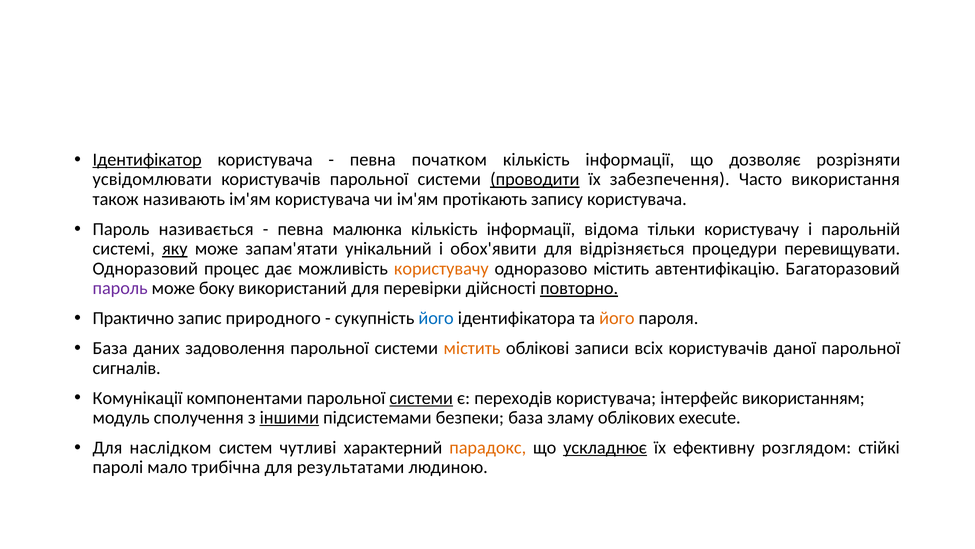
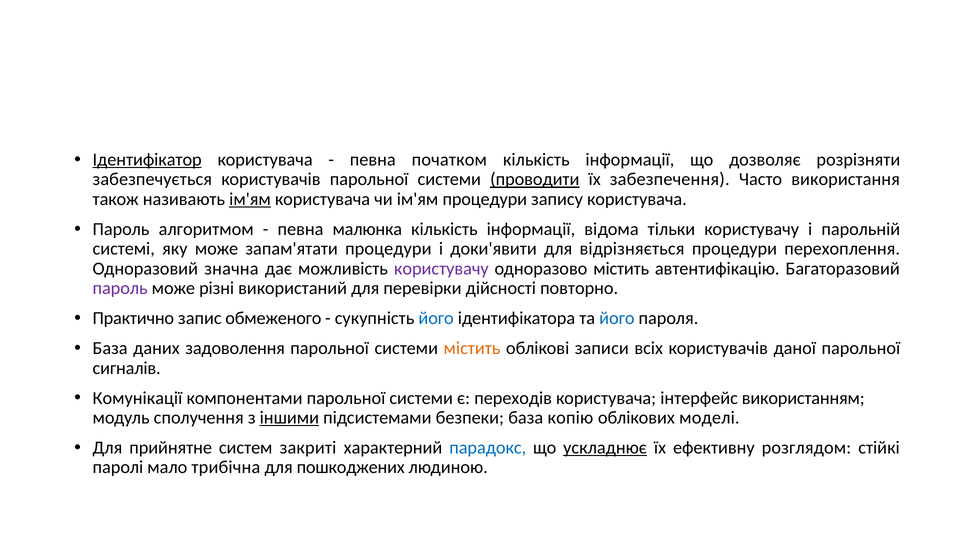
усвідомлювати: усвідомлювати -> забезпечується (152, 179)
ім'ям underline: none -> present (250, 199)
ім'ям протікають: протікають -> процедури (485, 199)
називається: називається -> алгоритмом (206, 229)
яку underline: present -> none (175, 249)
запам'ятати унікальний: унікальний -> процедури (388, 249)
обох'явити: обох'явити -> доки'явити (494, 249)
перевищувати: перевищувати -> перехоплення (842, 249)
процес: процес -> значна (231, 268)
користувачу colour: orange -> purple (441, 268)
боку: боку -> різні (217, 288)
повторно underline: present -> none (579, 288)
природного: природного -> обмеженого (273, 318)
його colour: orange -> blue (617, 318)
системи underline: present -> none (421, 398)
зламу: зламу -> копію (570, 417)
execute: execute -> моделі (709, 417)
наслідком: наслідком -> прийнятне (171, 447)
чутливі: чутливі -> закриті (308, 447)
парадокс colour: orange -> blue (488, 447)
результатами: результатами -> пошкоджених (351, 467)
